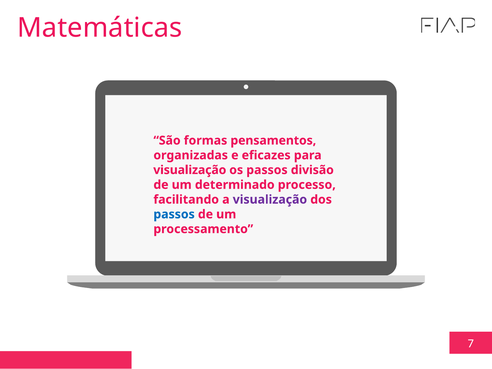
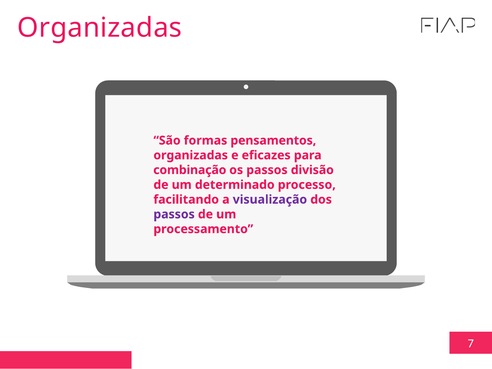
Matemáticas: Matemáticas -> Organizadas (100, 28)
visualização: visualização -> combinação (190, 170)
passos colour: blue -> purple (174, 214)
